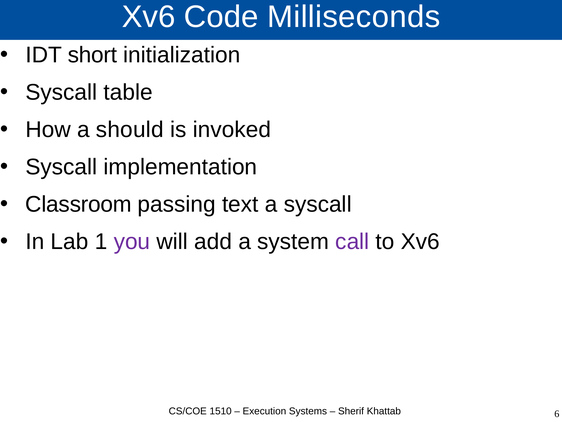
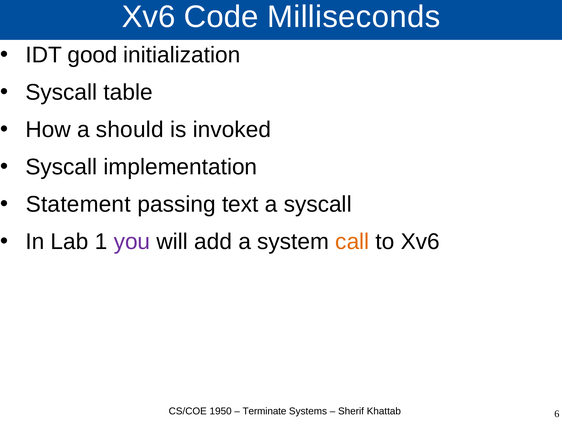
short: short -> good (93, 55)
Classroom: Classroom -> Statement (78, 204)
call colour: purple -> orange (352, 241)
1510: 1510 -> 1950 (221, 411)
Execution: Execution -> Terminate (265, 411)
